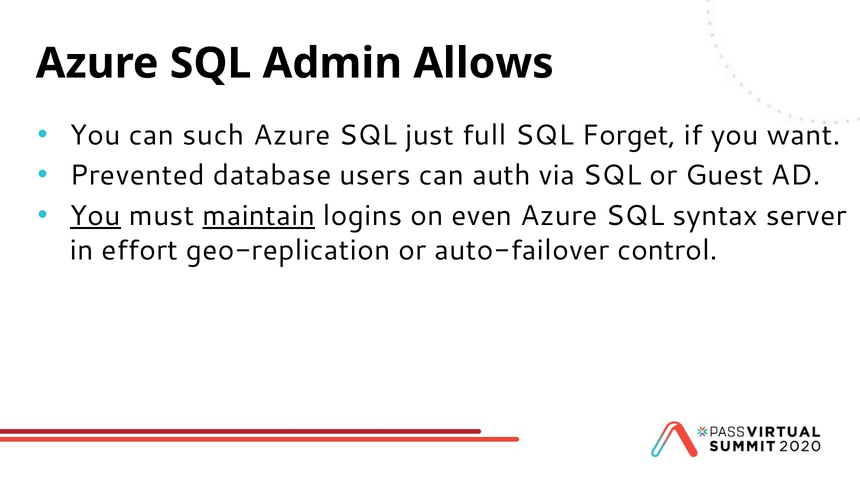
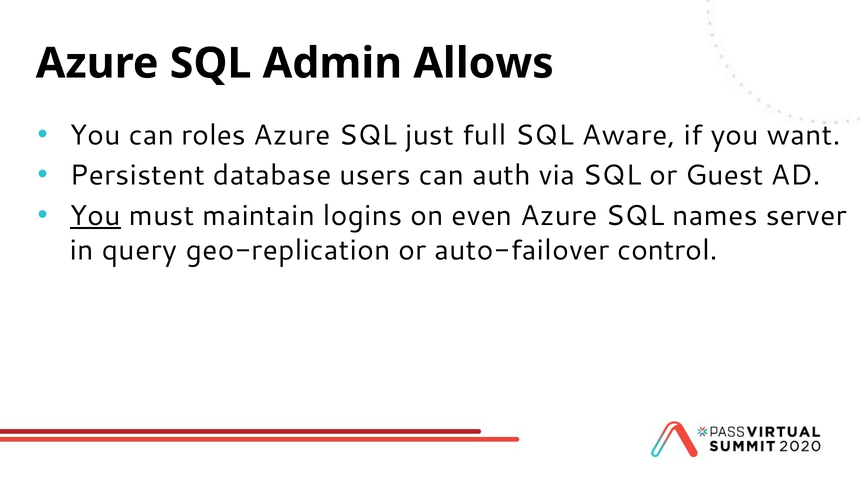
such: such -> roles (214, 135)
Forget: Forget -> Aware (629, 135)
Prevented: Prevented -> Persistent (137, 175)
maintain underline: present -> none (259, 216)
syntax: syntax -> names (715, 216)
effort: effort -> query (139, 250)
